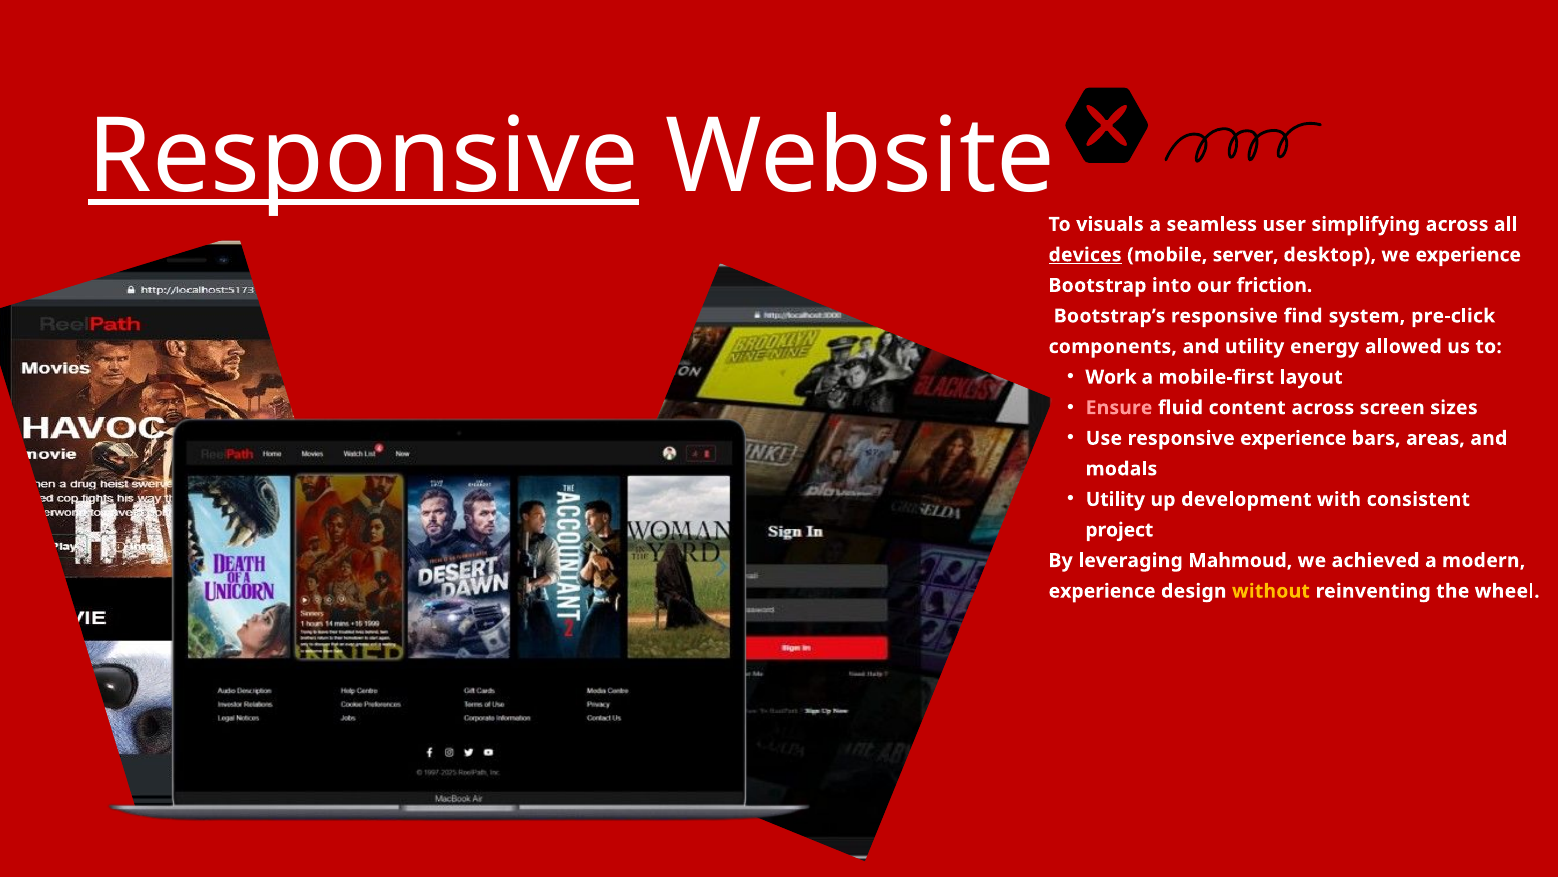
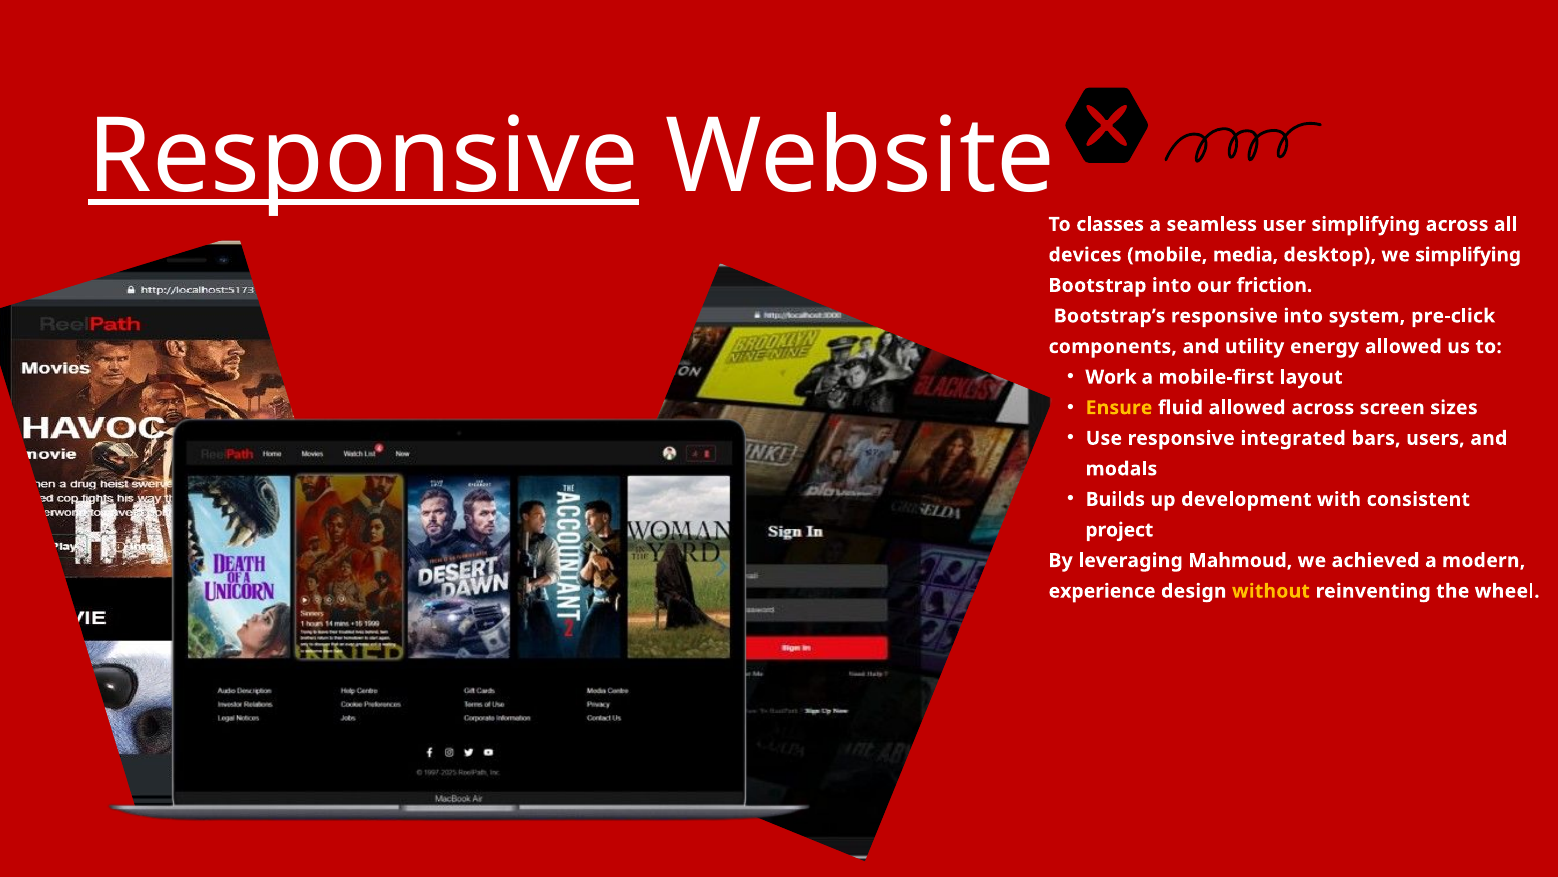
visuals: visuals -> classes (1110, 224)
devices underline: present -> none (1085, 255)
server: server -> media (1246, 255)
we experience: experience -> simplifying (1468, 255)
responsive find: find -> into (1303, 316)
Ensure colour: pink -> yellow (1119, 407)
fluid content: content -> allowed (1247, 407)
responsive experience: experience -> integrated (1293, 438)
areas: areas -> users (1435, 438)
Utility: Utility -> Builds (1115, 499)
